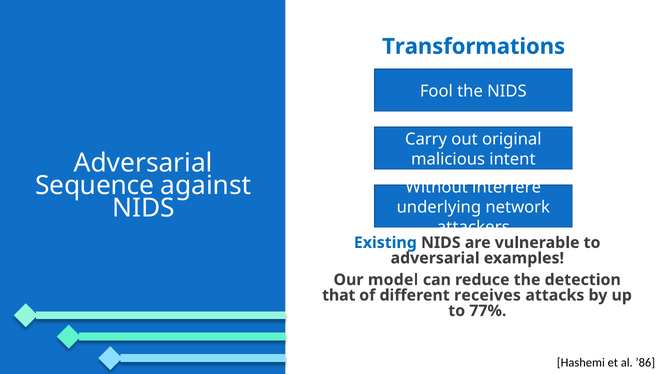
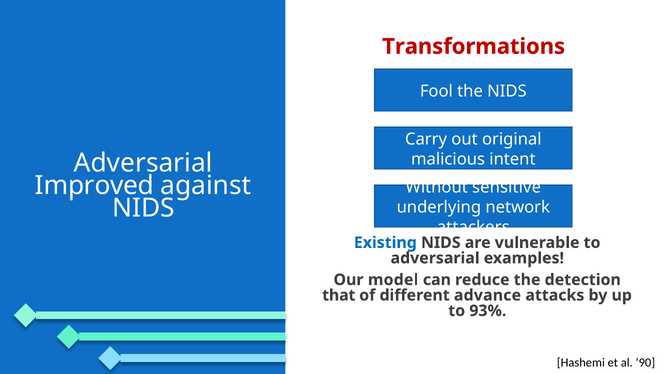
Transformations colour: blue -> red (474, 47)
Sequence: Sequence -> Improved (95, 186)
interfere: interfere -> sensitive (507, 187)
receives: receives -> advance (487, 295)
77%: 77% -> 93% (488, 311)
’86: ’86 -> ’90 (645, 363)
